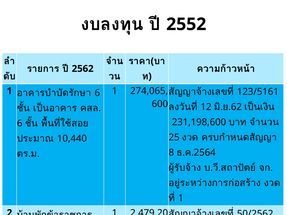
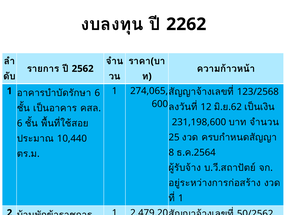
2552: 2552 -> 2262 (186, 24)
123/5161: 123/5161 -> 123/2568 (258, 92)
